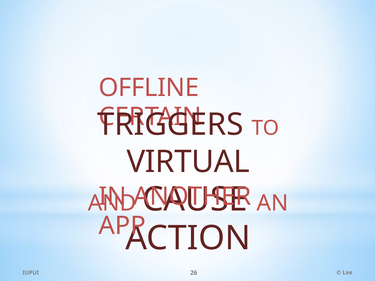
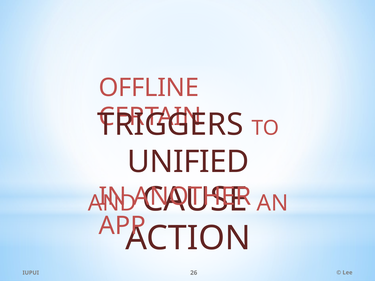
VIRTUAL: VIRTUAL -> UNIFIED (188, 162)
